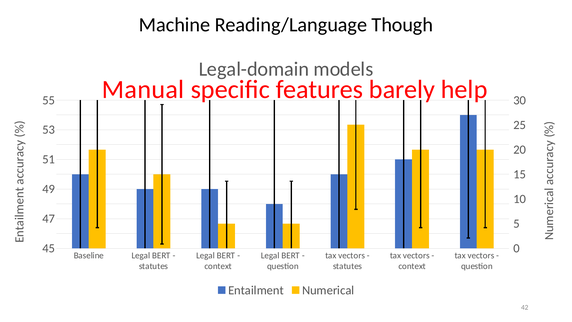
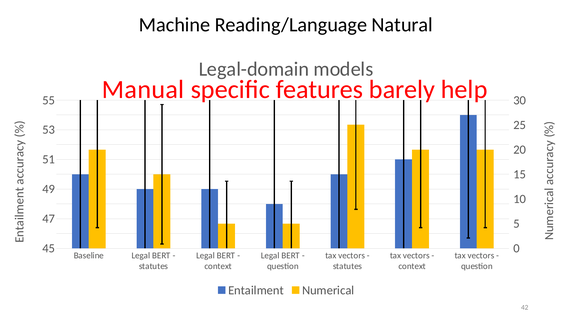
Though: Though -> Natural (402, 25)
